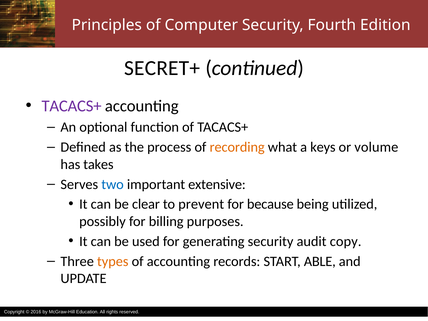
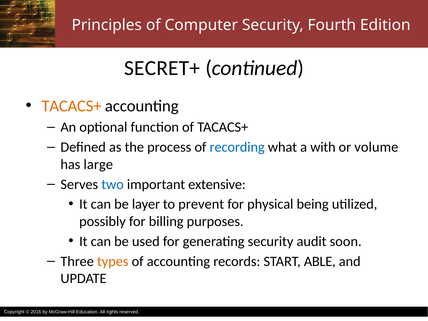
TACACS+ colour: purple -> orange (72, 106)
recording colour: orange -> blue (237, 147)
keys: keys -> with (323, 147)
takes: takes -> large (98, 164)
clear: clear -> layer (146, 204)
because: because -> physical (270, 204)
copy: copy -> soon (346, 241)
